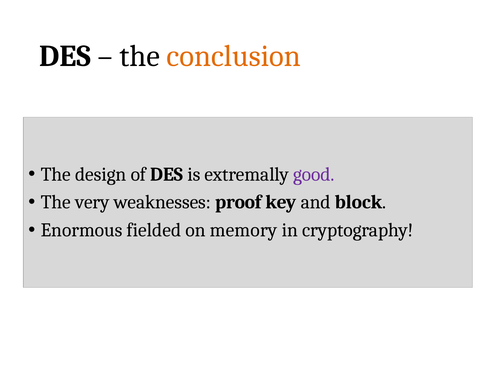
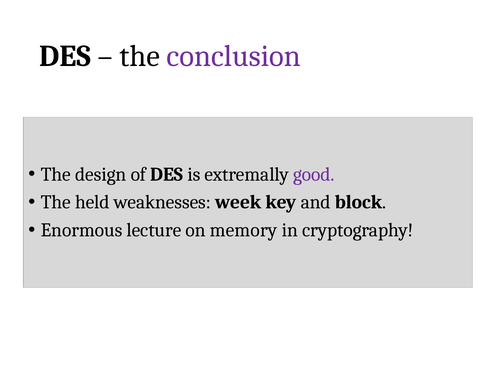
conclusion colour: orange -> purple (234, 56)
very: very -> held (92, 202)
proof: proof -> week (238, 202)
fielded: fielded -> lecture (154, 230)
